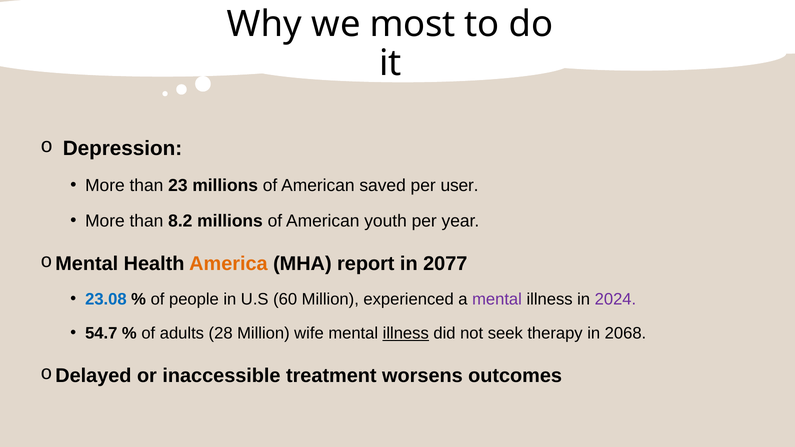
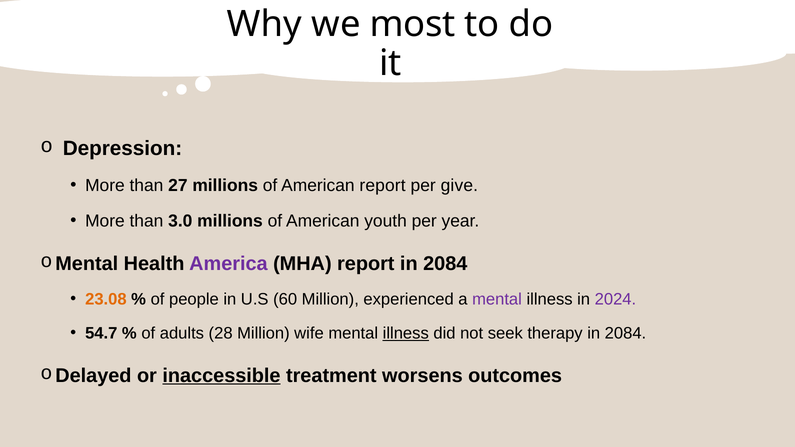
23: 23 -> 27 (178, 185)
American saved: saved -> report (383, 185)
user: user -> give (459, 185)
8.2: 8.2 -> 3.0 (180, 221)
America colour: orange -> purple (228, 264)
report in 2077: 2077 -> 2084 (445, 264)
23.08 colour: blue -> orange (106, 299)
therapy in 2068: 2068 -> 2084 (625, 333)
inaccessible underline: none -> present (221, 376)
